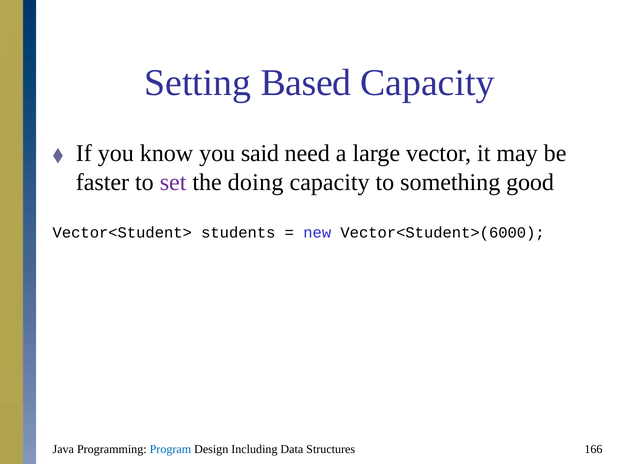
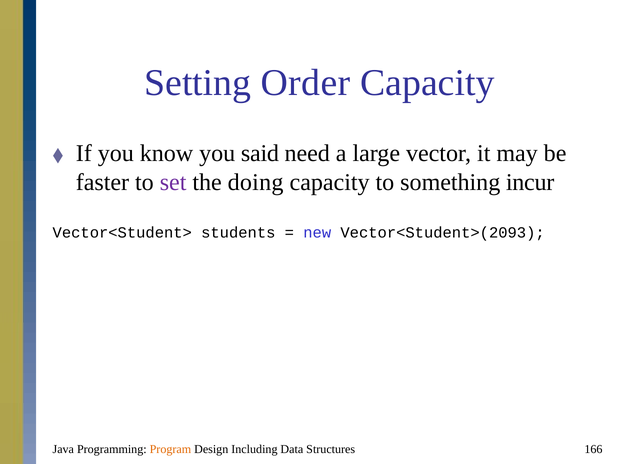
Based: Based -> Order (306, 83)
good: good -> incur (530, 182)
Vector<Student>(6000: Vector<Student>(6000 -> Vector<Student>(2093 (443, 233)
Program colour: blue -> orange (170, 450)
